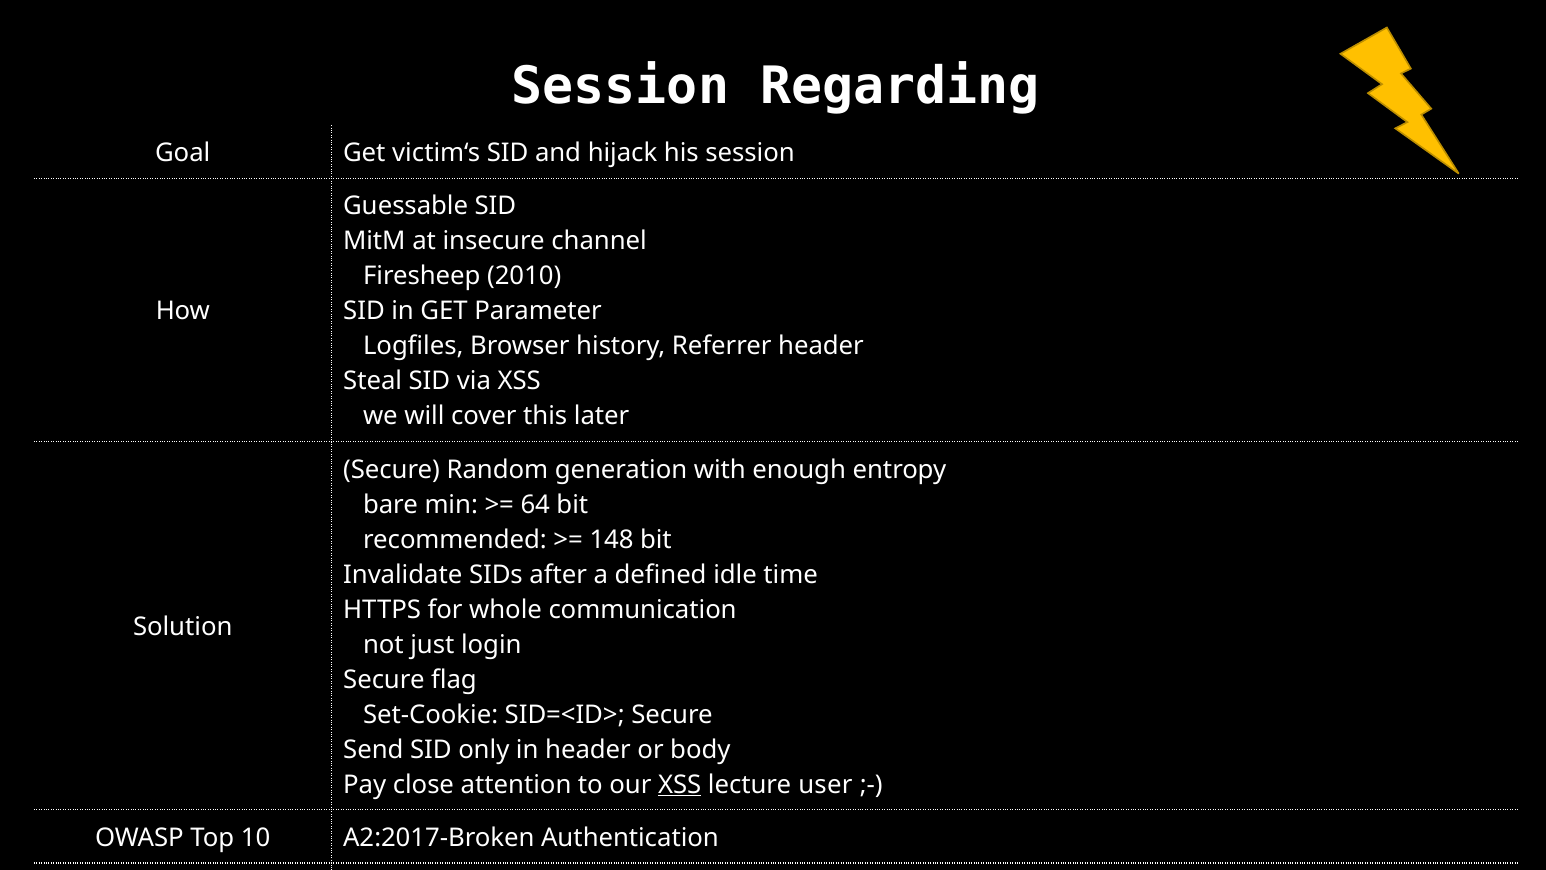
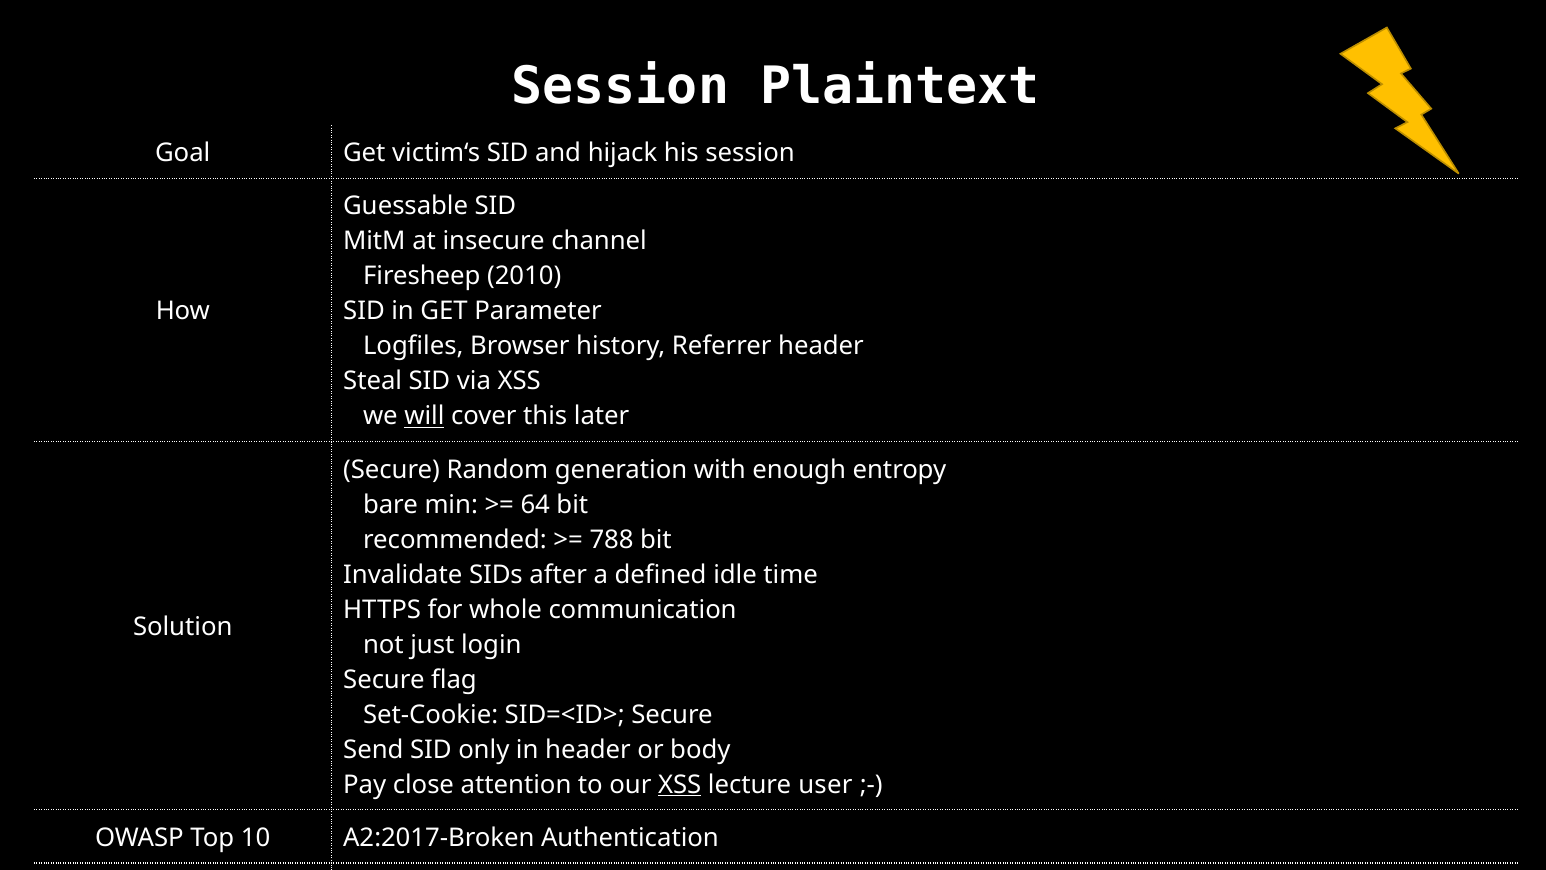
Regarding: Regarding -> Plaintext (900, 87)
will underline: none -> present (424, 416)
148: 148 -> 788 (612, 539)
